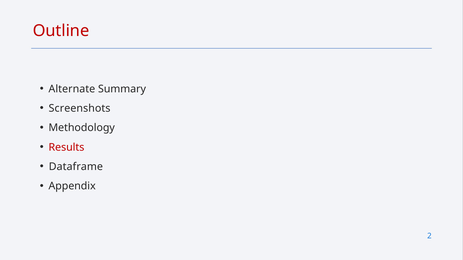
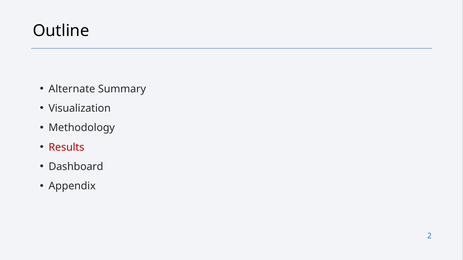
Outline colour: red -> black (61, 31)
Screenshots: Screenshots -> Visualization (80, 109)
Dataframe: Dataframe -> Dashboard (76, 167)
